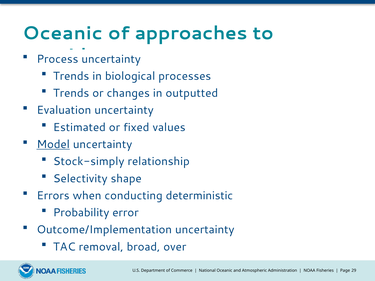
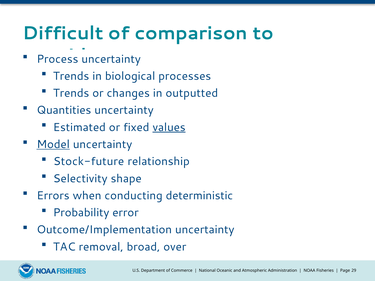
Oceanic: Oceanic -> Difficult (63, 33)
approaches: approaches -> comparison (191, 33)
Evaluation: Evaluation -> Quantities (64, 110)
values underline: none -> present (169, 127)
Stock-simply: Stock-simply -> Stock-future (89, 162)
